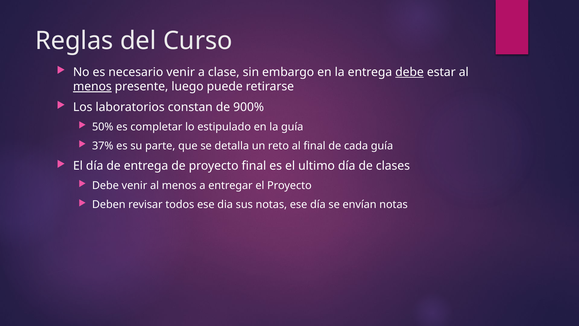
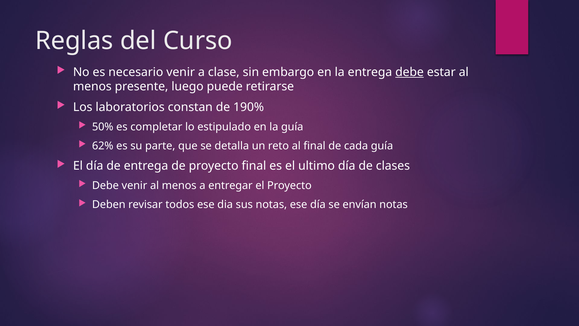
menos underline: present -> none (92, 87)
900%: 900% -> 190% (249, 107)
37%: 37% -> 62% (103, 146)
